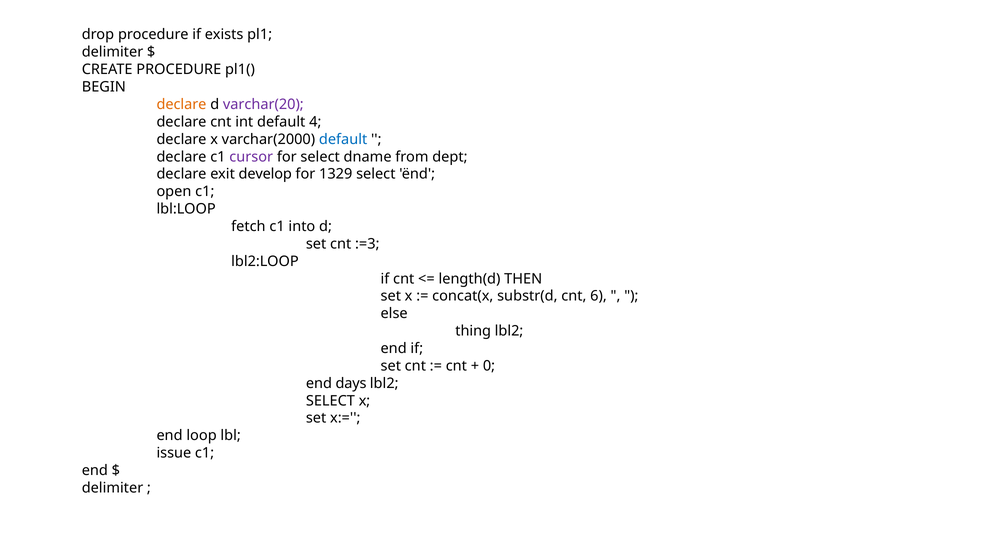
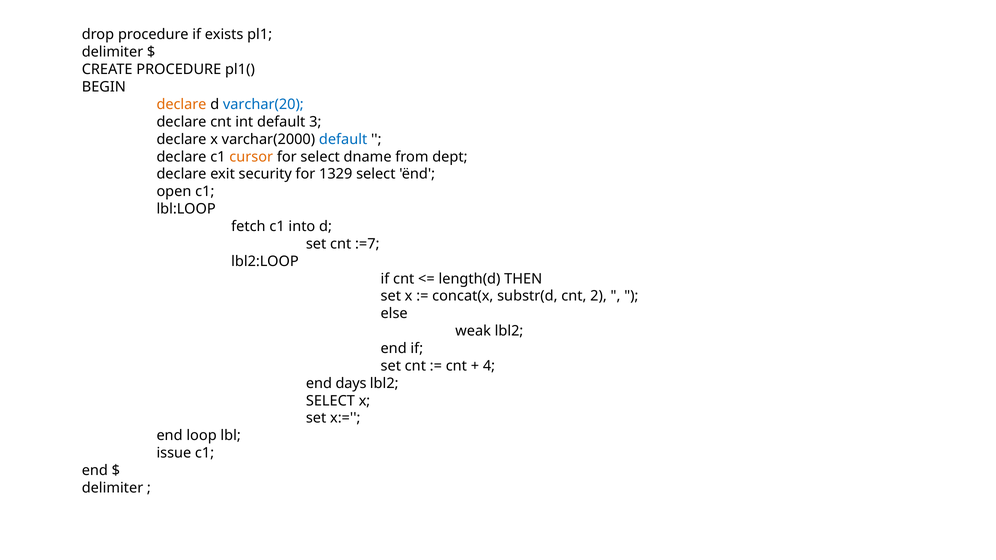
varchar(20 colour: purple -> blue (263, 104)
4: 4 -> 3 (315, 122)
cursor colour: purple -> orange (251, 157)
develop: develop -> security (265, 174)
:=3: :=3 -> :=7 (367, 244)
6: 6 -> 2 (598, 296)
thing: thing -> weak (473, 331)
0: 0 -> 4 (489, 366)
